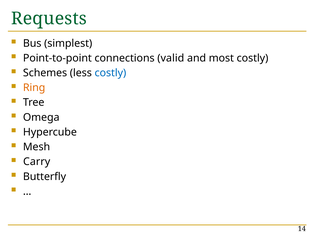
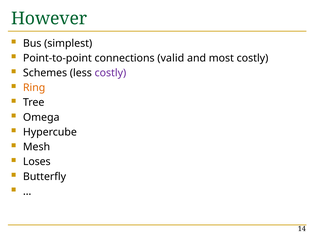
Requests: Requests -> However (49, 19)
costly colour: blue -> purple (110, 73)
Carry: Carry -> Loses (37, 162)
